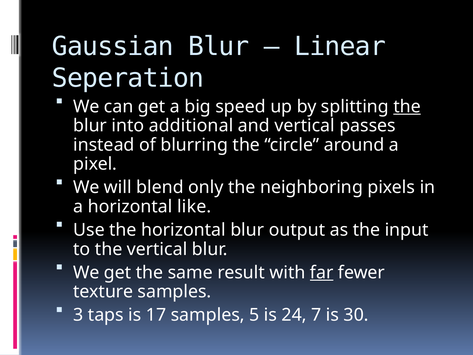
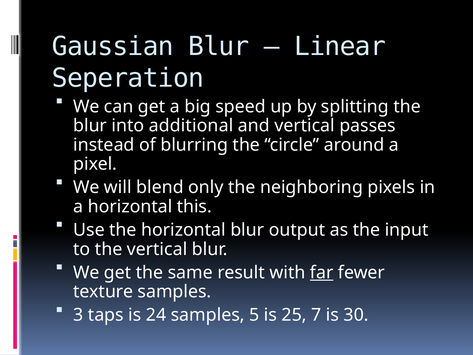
the underline: present -> none (407, 106)
like: like -> this (194, 207)
17: 17 -> 24 (156, 315)
24: 24 -> 25 (294, 315)
